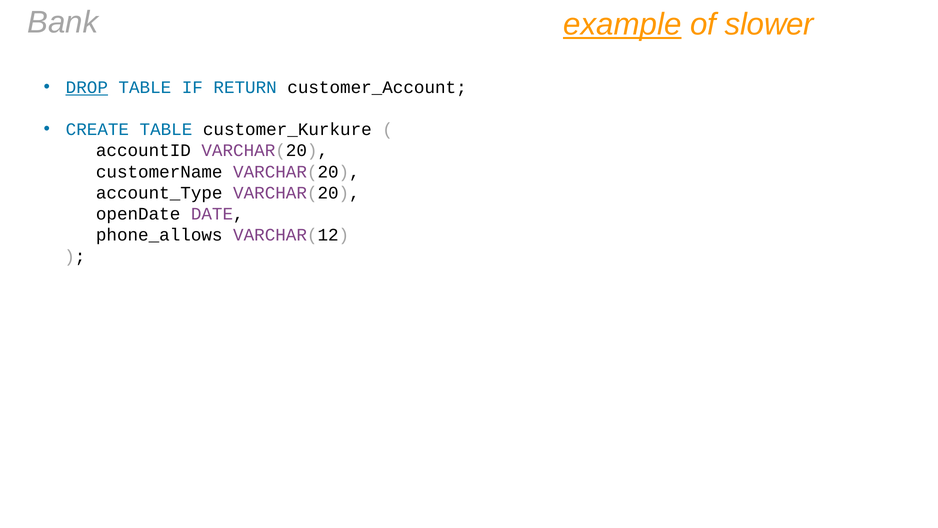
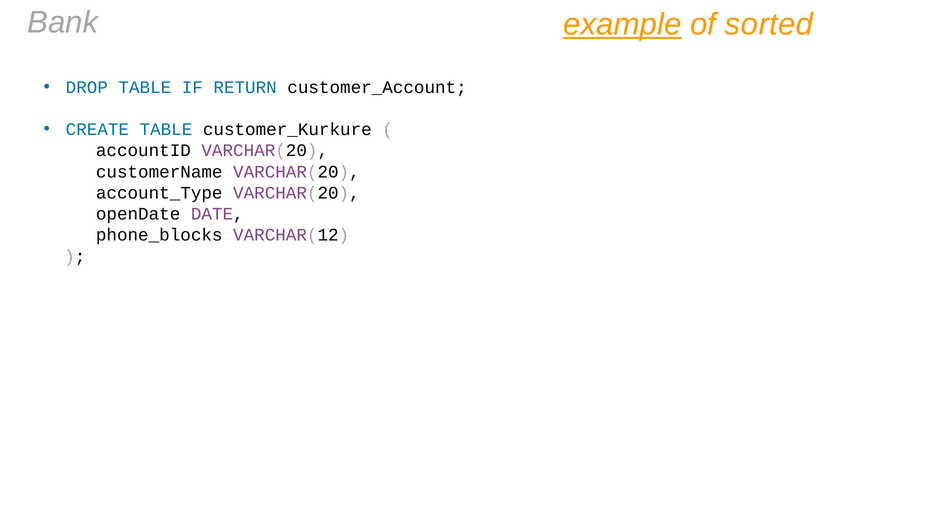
slower: slower -> sorted (769, 24)
DROP underline: present -> none (87, 87)
phone_allows: phone_allows -> phone_blocks (159, 235)
